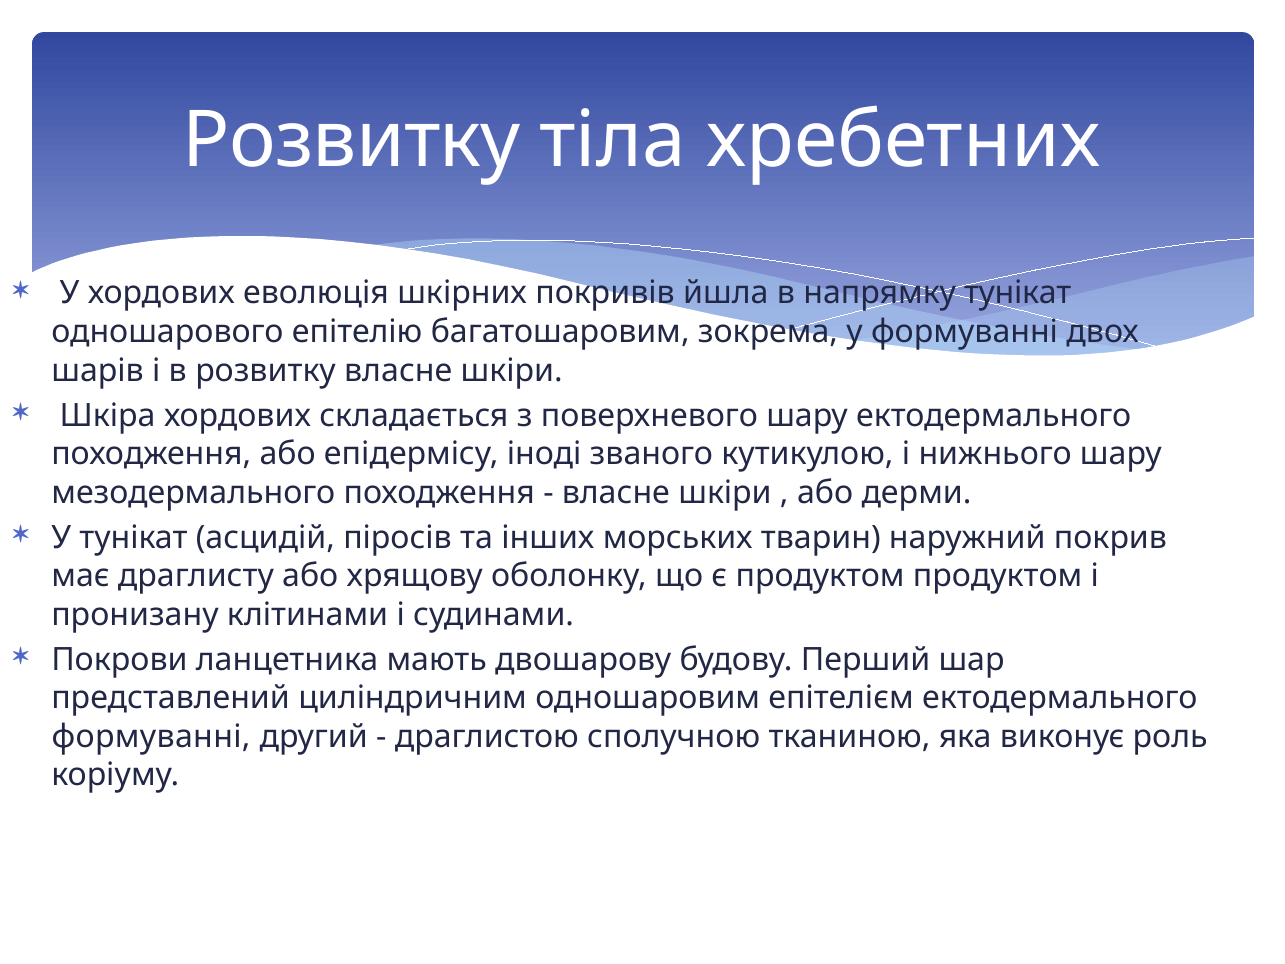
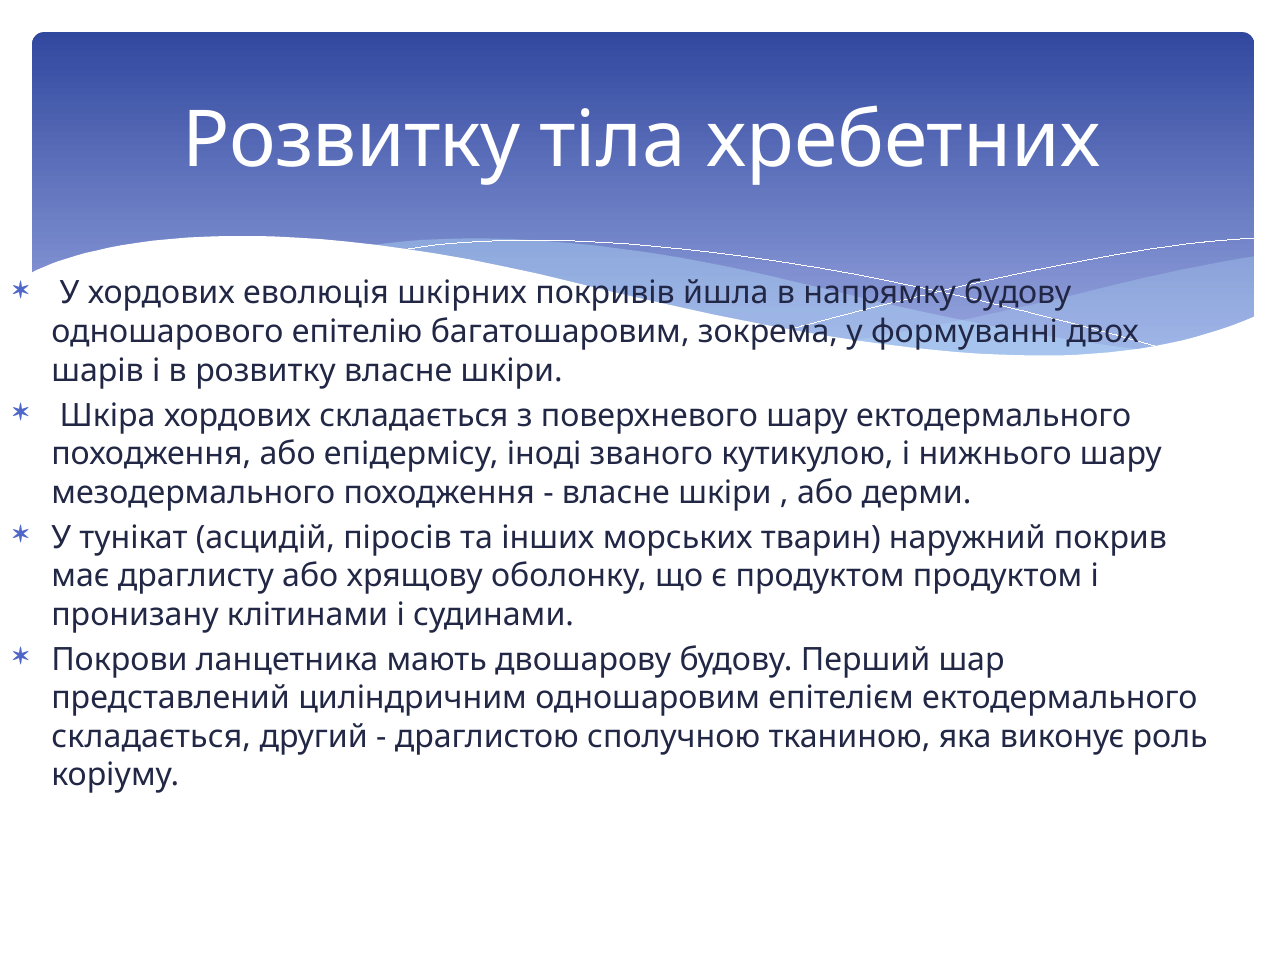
напрямку тунікат: тунікат -> будову (1018, 293)
формуванні: формуванні -> складається (151, 737)
